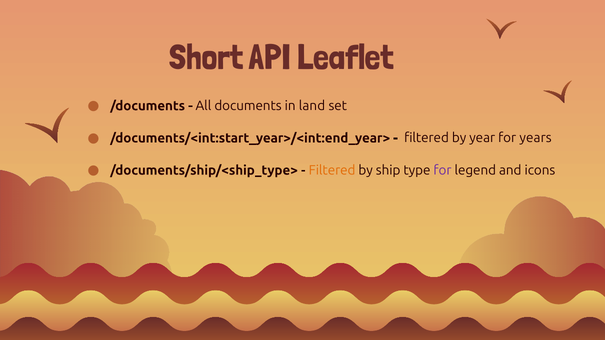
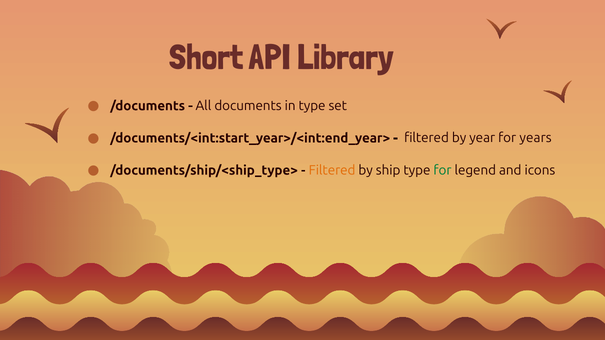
Leaflet: Leaflet -> Library (346, 57)
in land: land -> type (312, 106)
for colour: purple -> green (442, 170)
